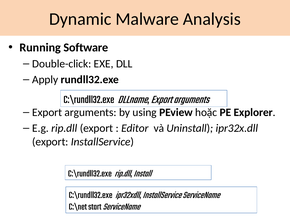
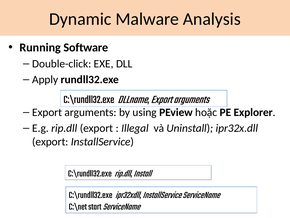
Editor: Editor -> Illegal (135, 128)
